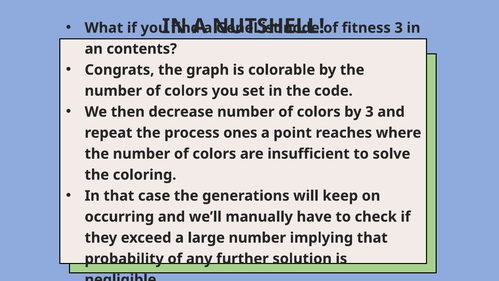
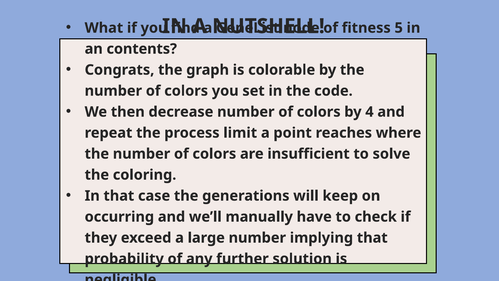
fitness 3: 3 -> 5 (399, 28)
by 3: 3 -> 4 (369, 112)
ones: ones -> limit (240, 133)
